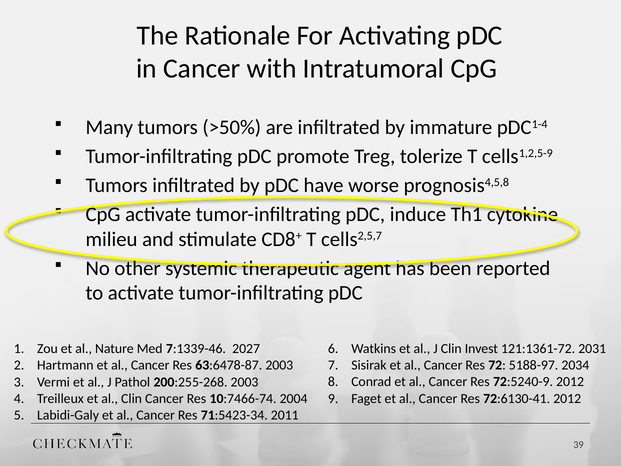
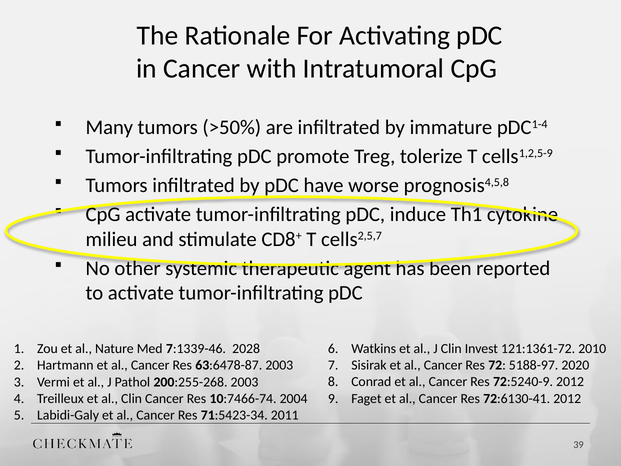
2027: 2027 -> 2028 (246, 349)
2031: 2031 -> 2010 (592, 349)
2034: 2034 -> 2020 (575, 365)
